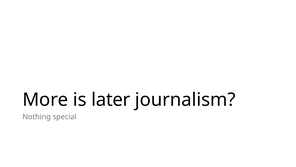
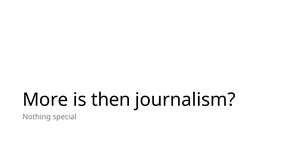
later: later -> then (111, 100)
